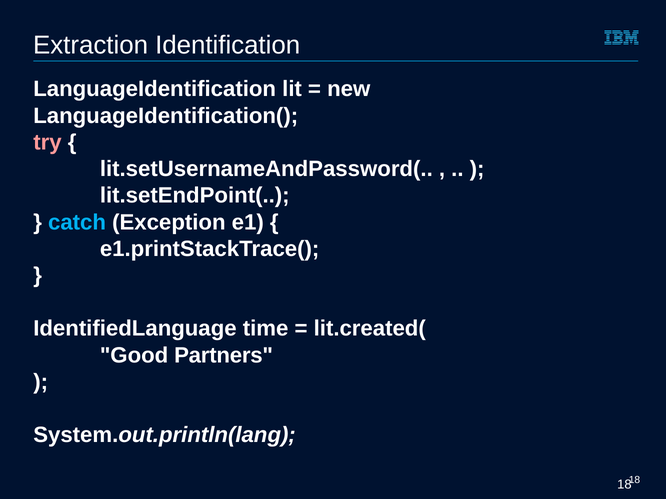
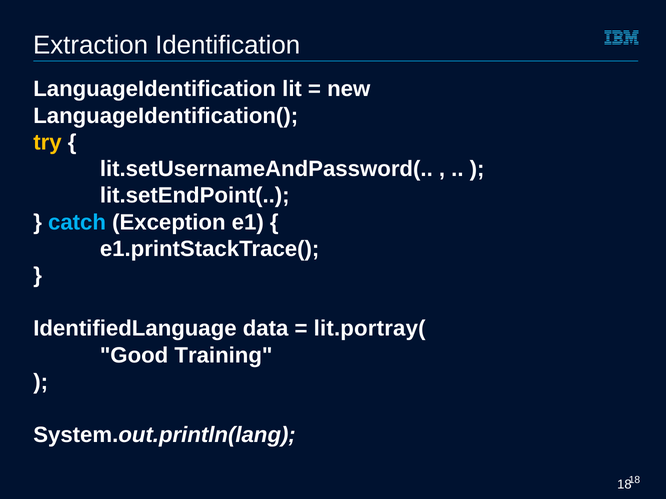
try colour: pink -> yellow (47, 142)
time: time -> data (266, 329)
lit.created(: lit.created( -> lit.portray( (370, 329)
Partners: Partners -> Training (223, 356)
